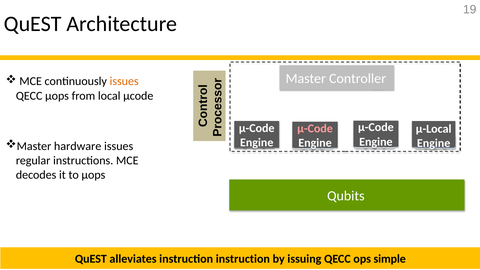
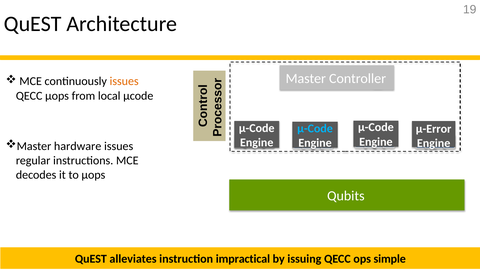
µ-Code colour: pink -> light blue (315, 128)
µ-Local: µ-Local -> µ-Error (434, 129)
instruction instruction: instruction -> impractical (243, 259)
